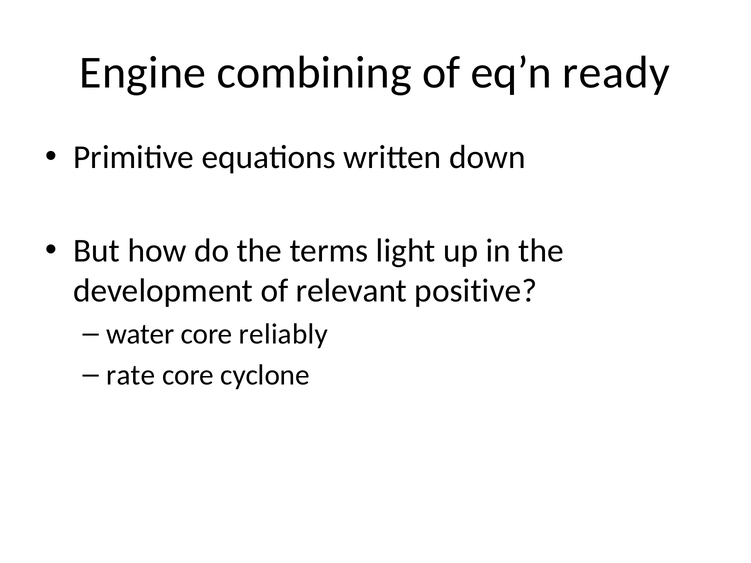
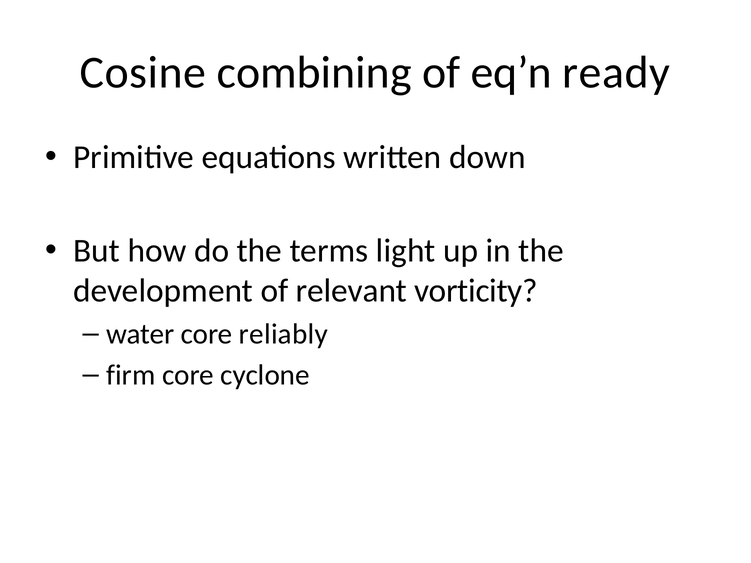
Engine: Engine -> Cosine (143, 73)
positive: positive -> vorticity (476, 291)
rate: rate -> firm (131, 375)
